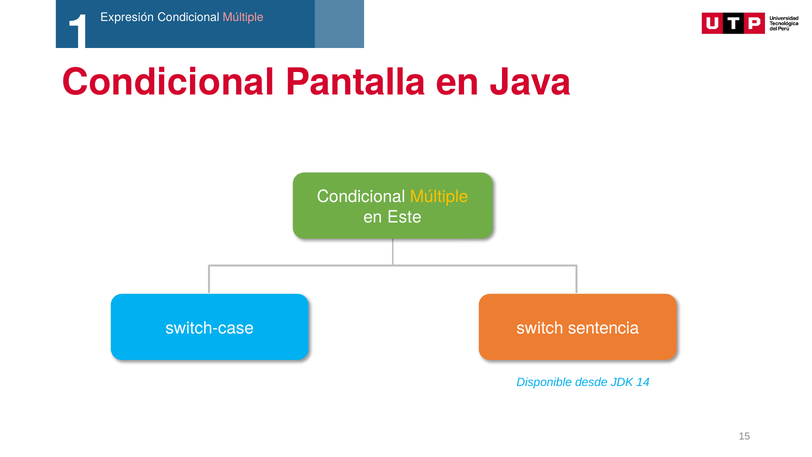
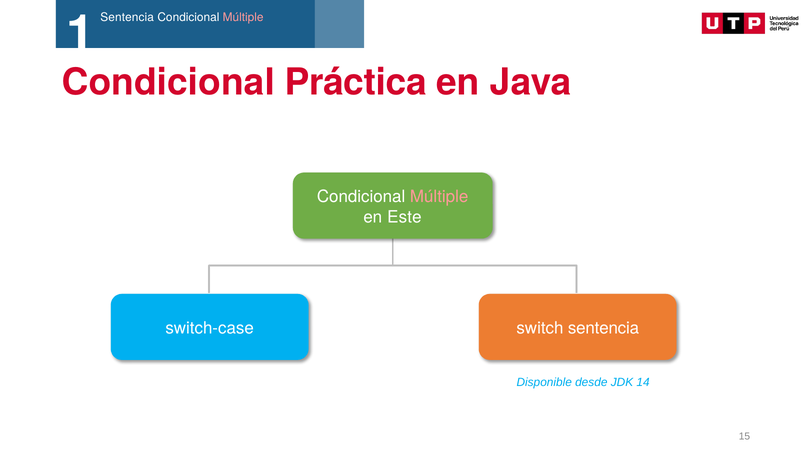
Expresión: Expresión -> Sentencia (127, 17)
Pantalla: Pantalla -> Práctica (356, 82)
Múltiple colour: yellow -> pink (439, 197)
